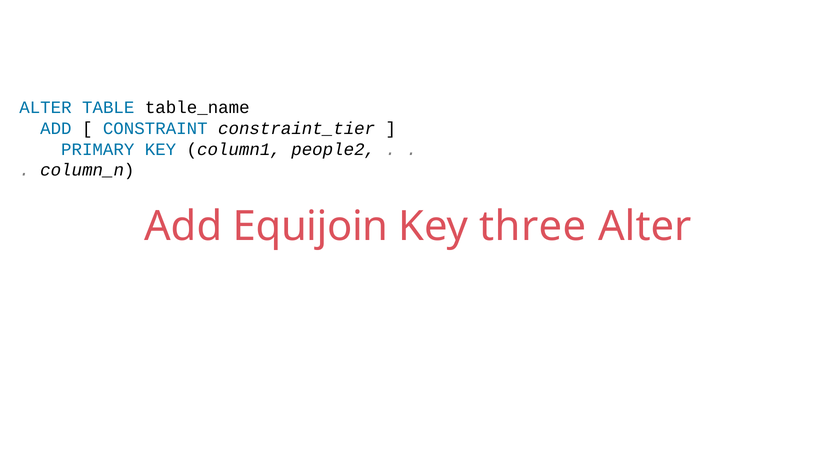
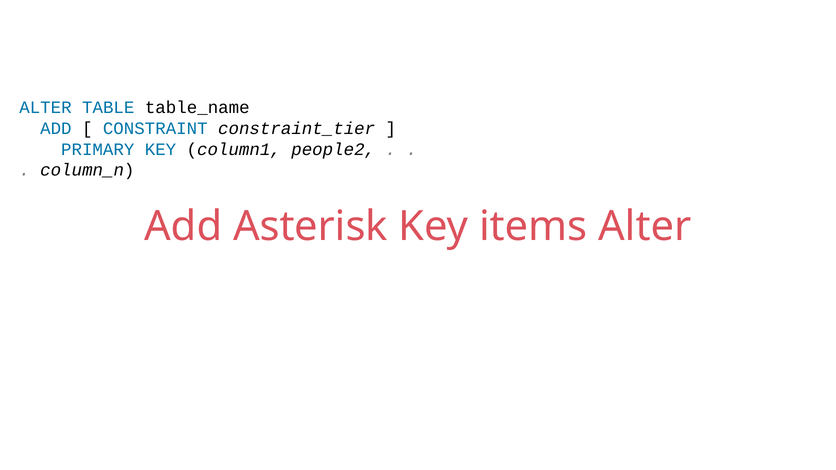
Equijoin: Equijoin -> Asterisk (310, 227)
three: three -> items (533, 227)
